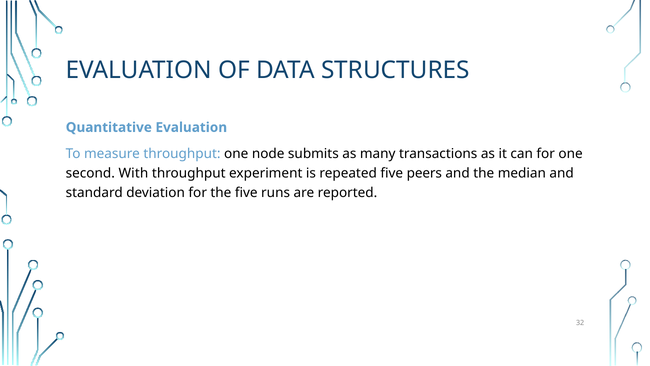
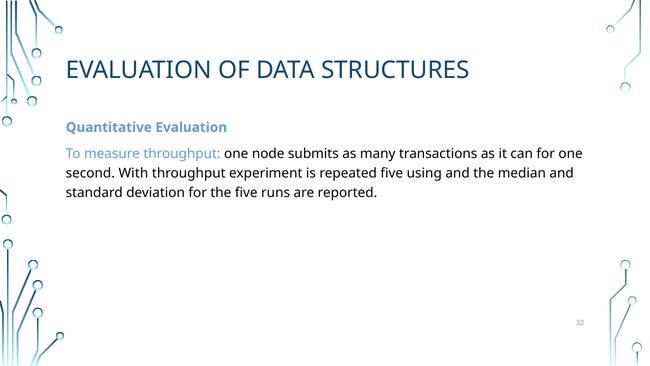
peers: peers -> using (424, 173)
